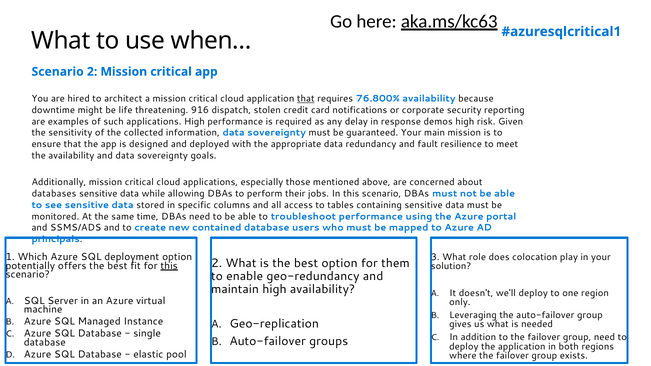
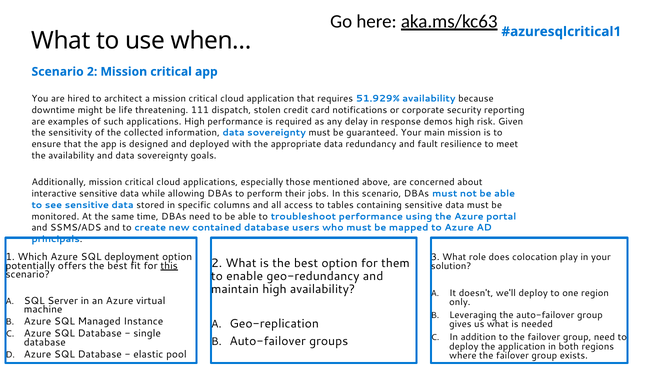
that underline: present -> none (306, 99)
76.800%: 76.800% -> 51.929% (378, 99)
916: 916 -> 111 (200, 110)
databases: databases -> interactive (54, 194)
